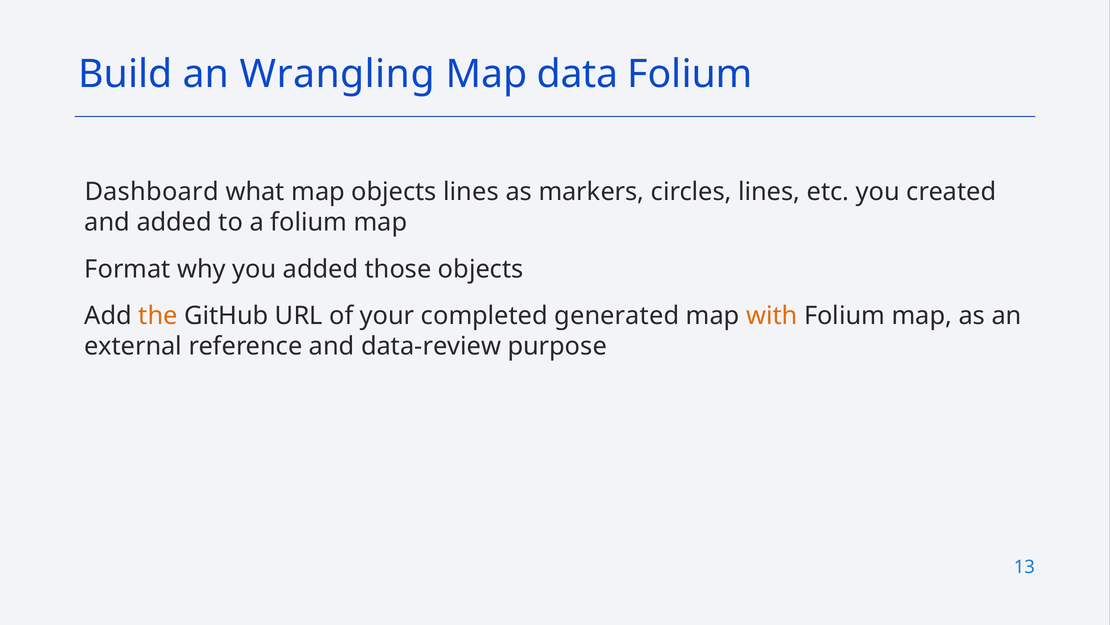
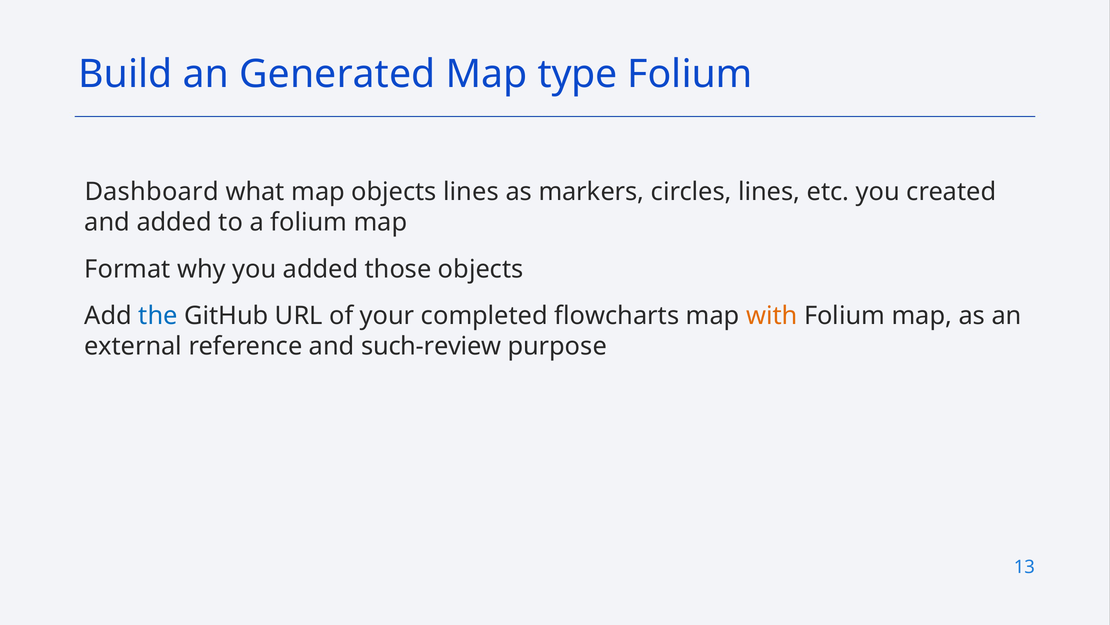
Wrangling: Wrangling -> Generated (337, 74)
data: data -> type (578, 74)
the colour: orange -> blue (158, 316)
generated: generated -> flowcharts (617, 316)
data-review: data-review -> such-review (431, 346)
